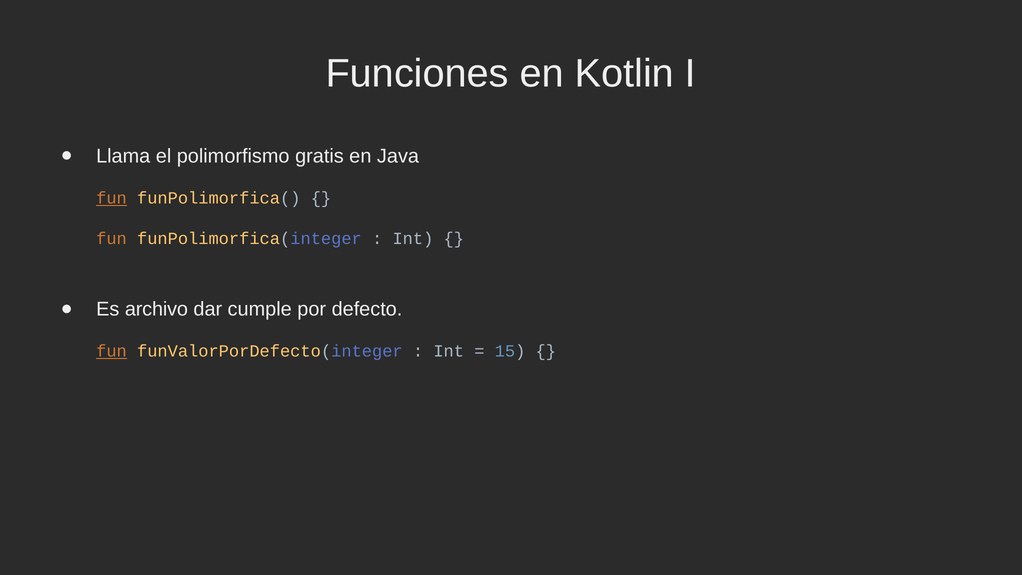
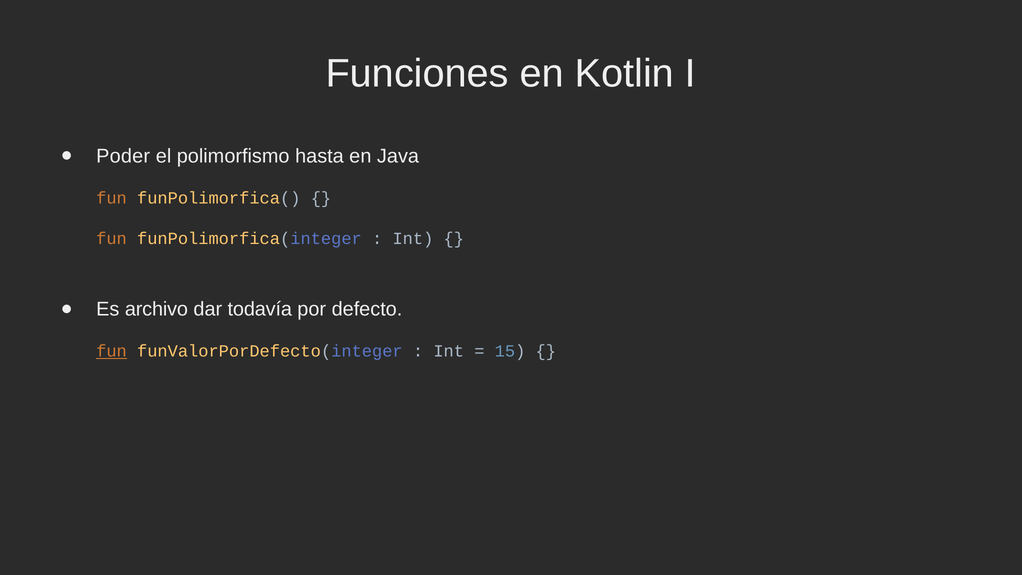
Llama: Llama -> Poder (123, 156)
gratis: gratis -> hasta (319, 156)
fun underline: present -> none (111, 198)
cumple: cumple -> todavía (260, 309)
